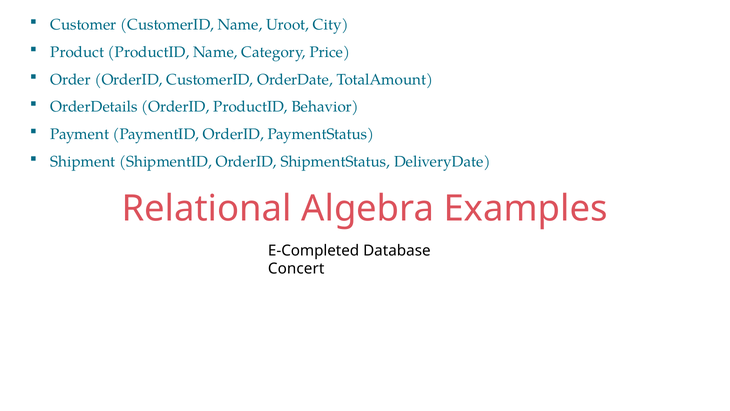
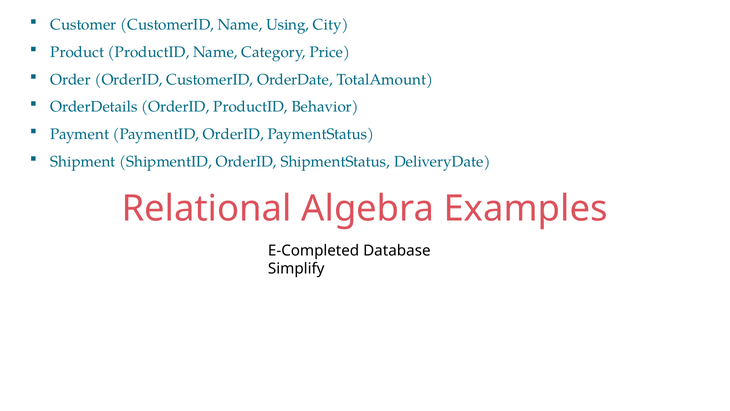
Uroot: Uroot -> Using (288, 25)
Concert: Concert -> Simplify (296, 269)
